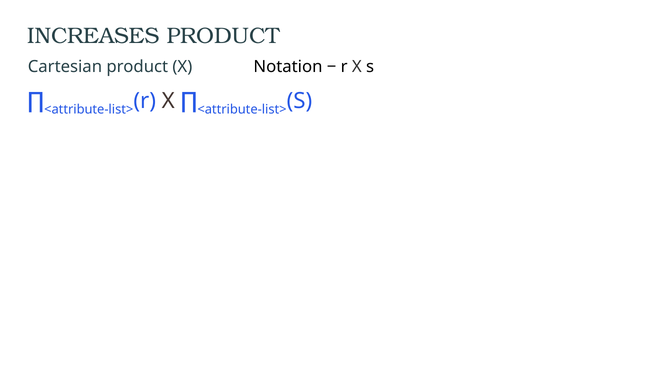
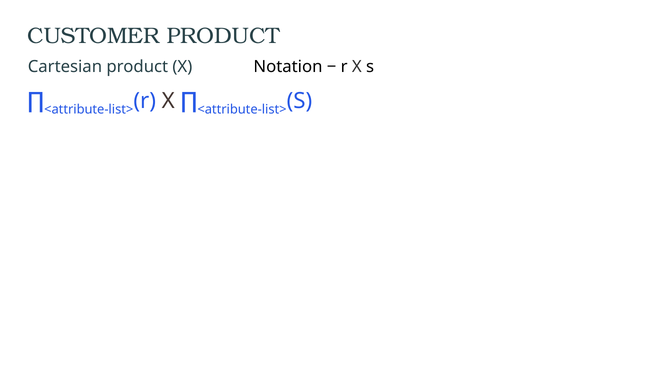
INCREASES: INCREASES -> CUSTOMER (93, 36)
